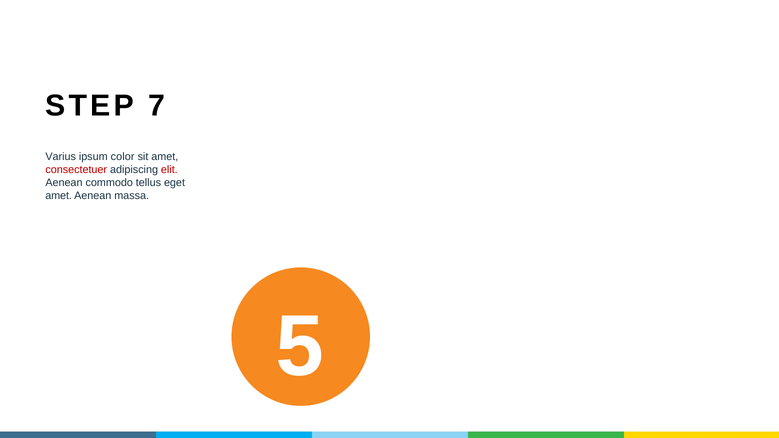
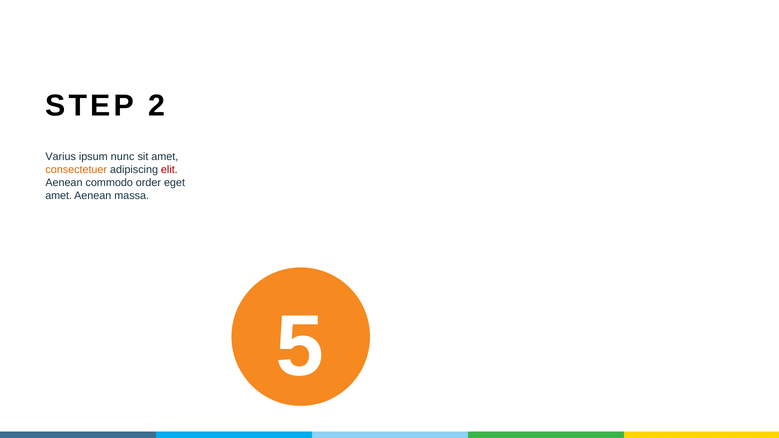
7: 7 -> 2 (157, 106)
color: color -> nunc (123, 157)
consectetuer colour: red -> orange (76, 170)
tellus: tellus -> order (148, 183)
